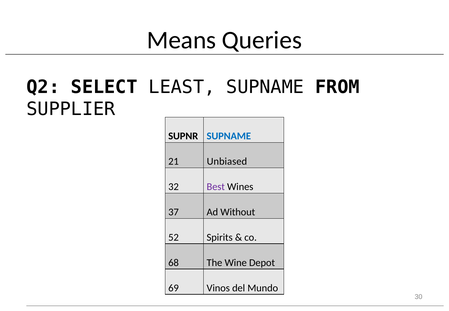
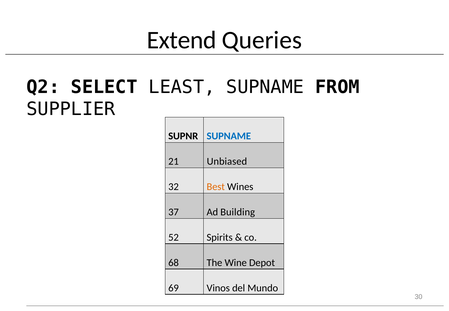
Means: Means -> Extend (182, 40)
Best colour: purple -> orange (216, 187)
Without: Without -> Building (238, 212)
